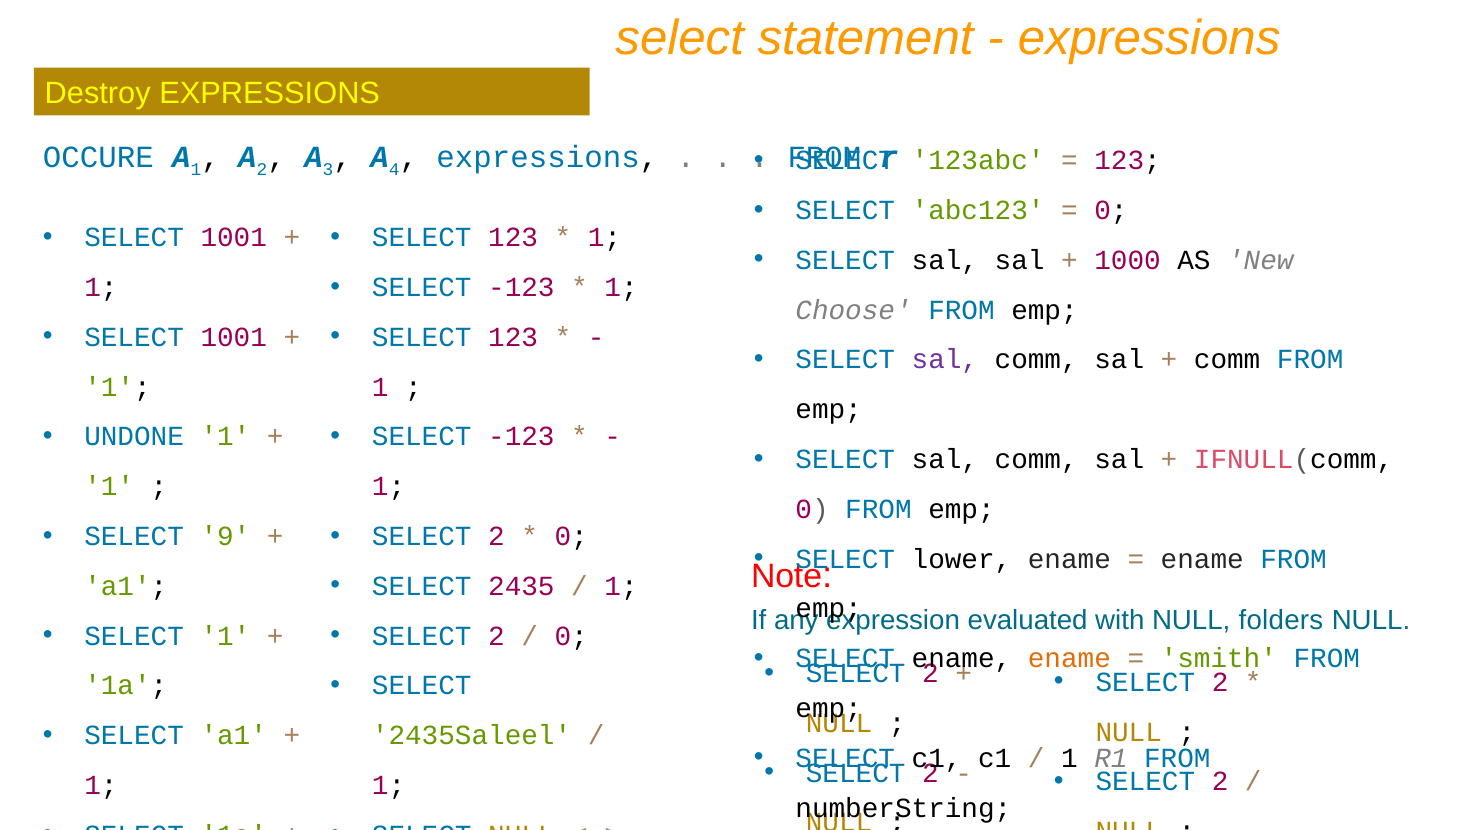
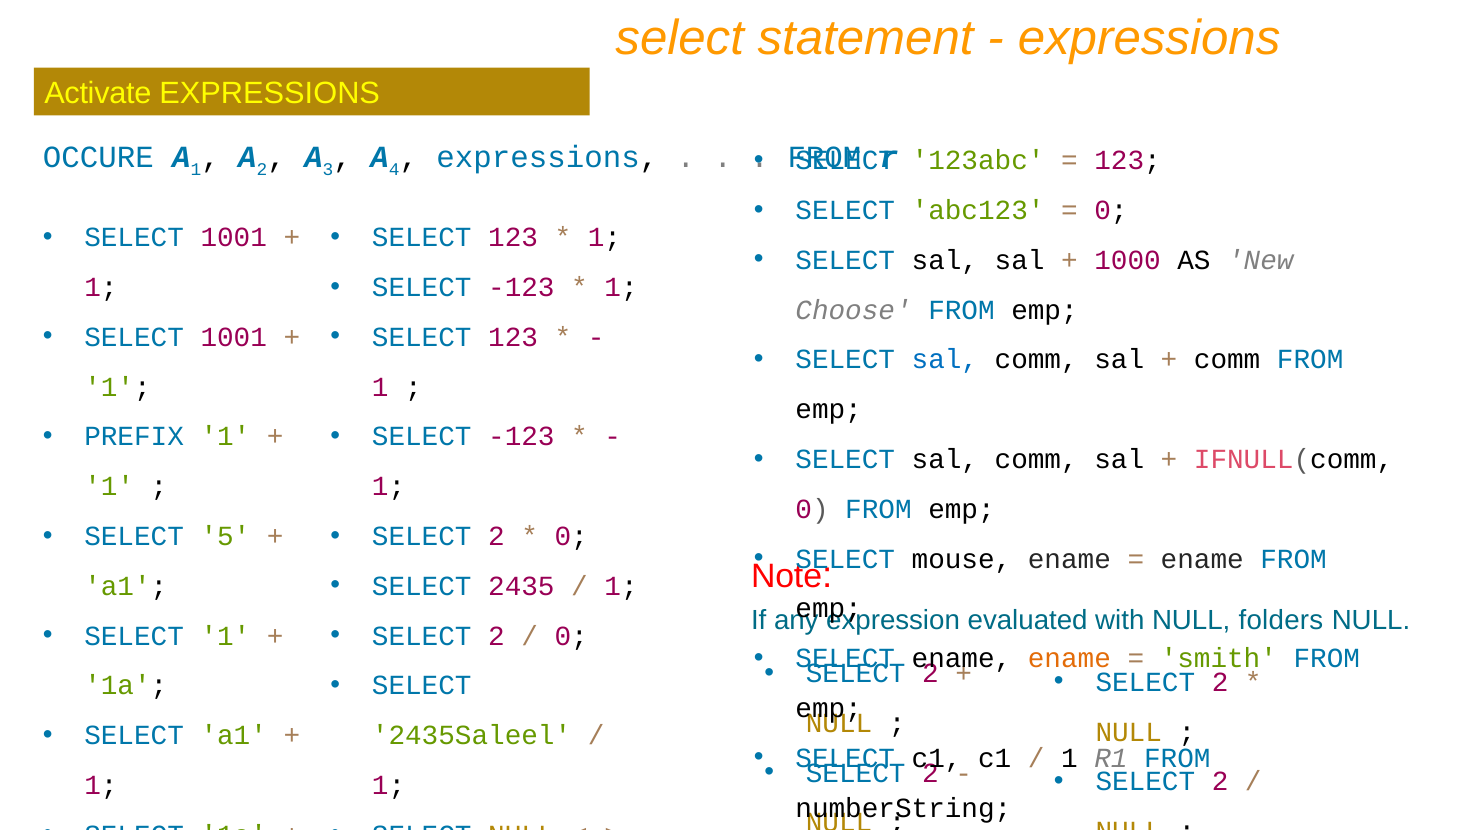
Destroy: Destroy -> Activate (98, 94)
sal colour: purple -> blue (945, 360)
UNDONE: UNDONE -> PREFIX (134, 437)
9: 9 -> 5 (225, 537)
lower: lower -> mouse (961, 559)
